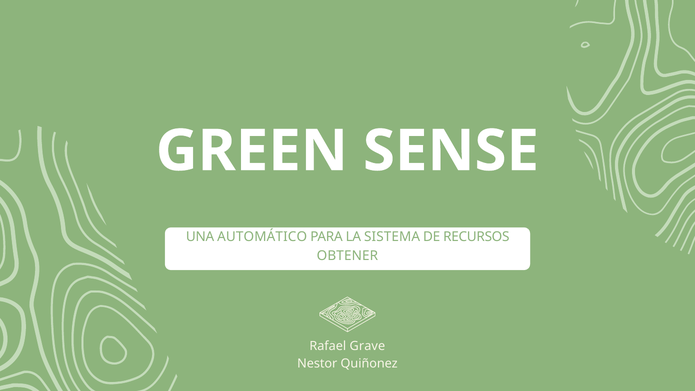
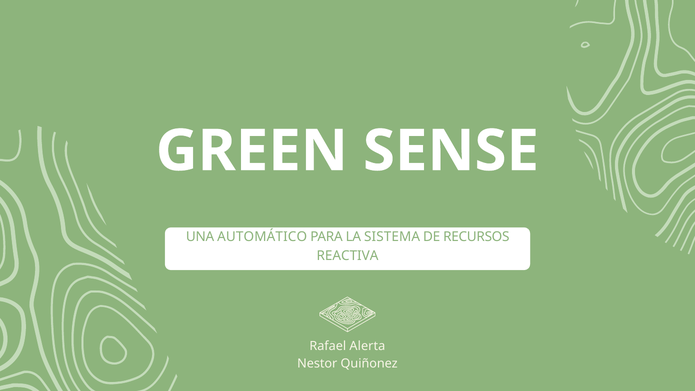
OBTENER: OBTENER -> REACTIVA (348, 256)
Grave: Grave -> Alerta (367, 346)
